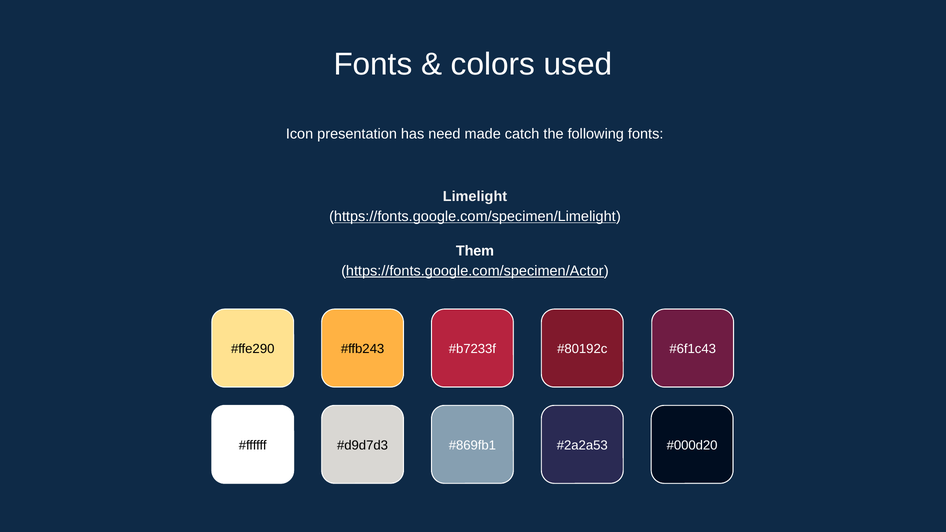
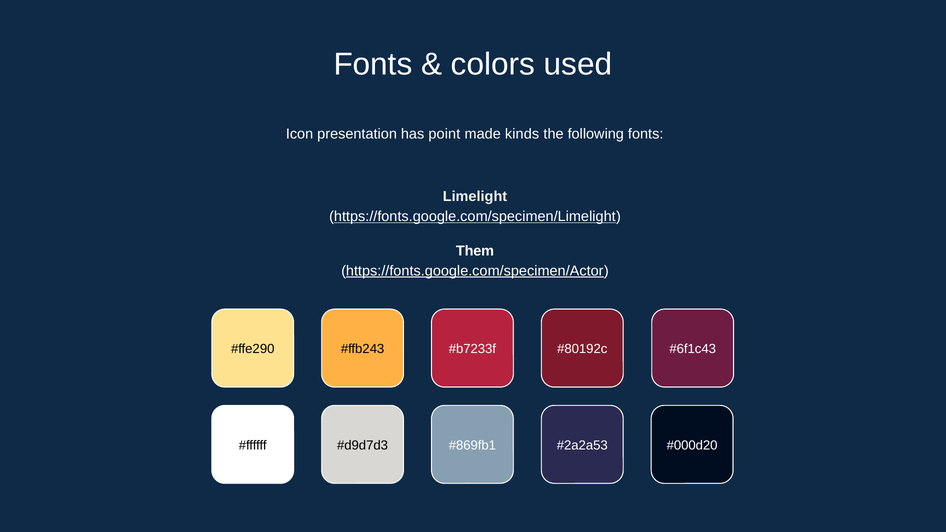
need: need -> point (444, 134)
catch: catch -> kinds (522, 134)
